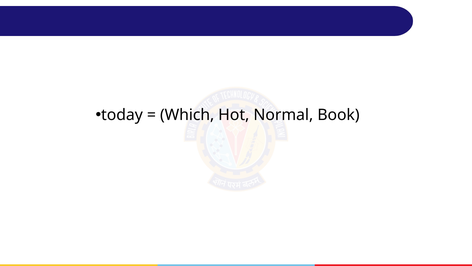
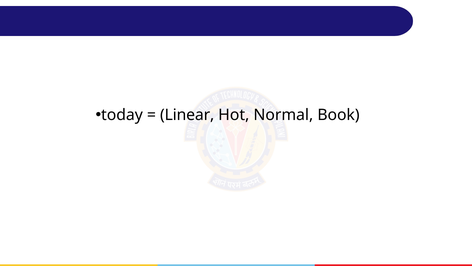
Which: Which -> Linear (187, 115)
